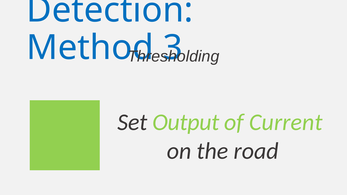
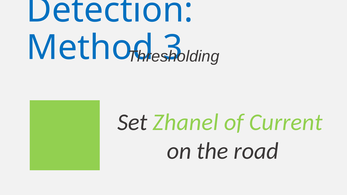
Output: Output -> Zhanel (186, 122)
